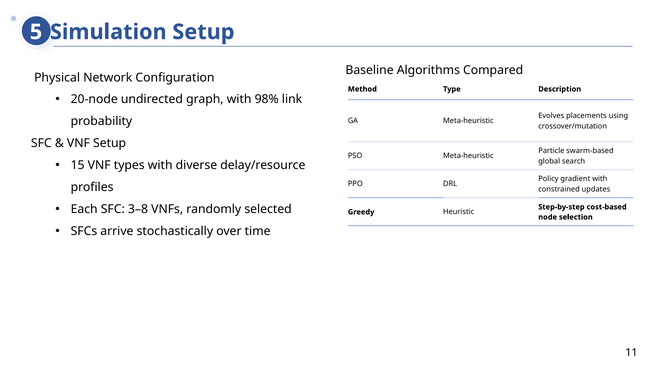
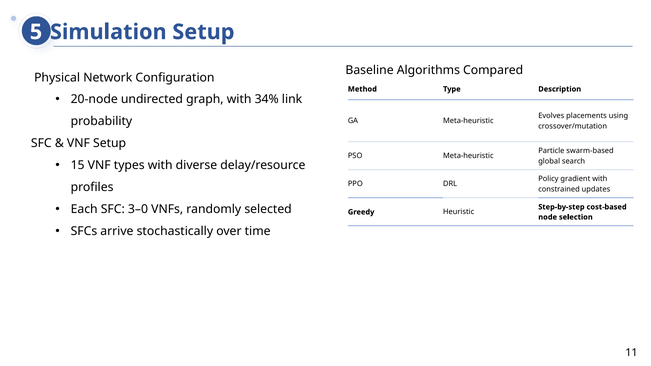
98%: 98% -> 34% (267, 100)
3–8: 3–8 -> 3–0 (138, 209)
